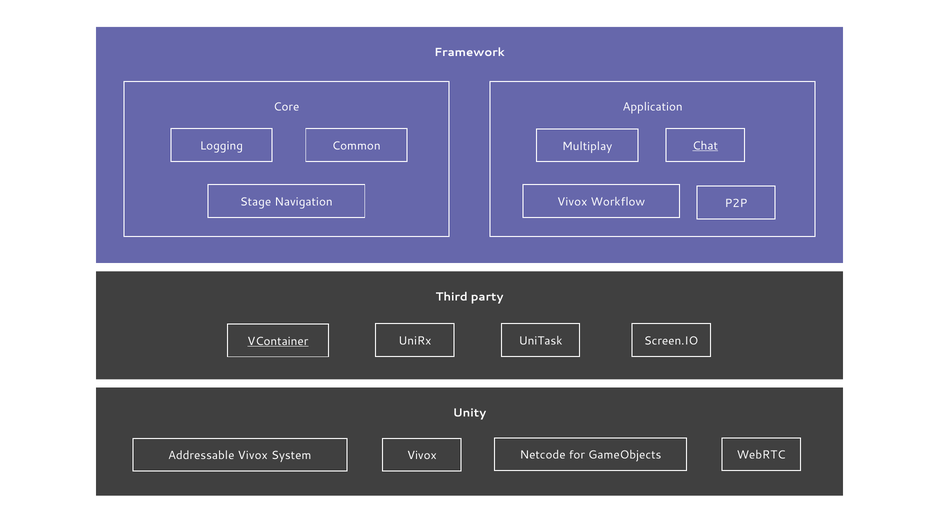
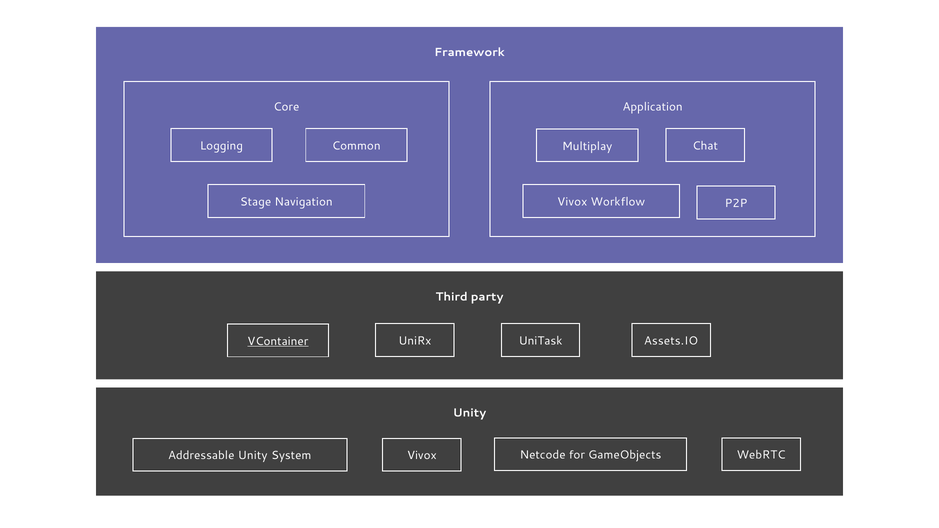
Chat underline: present -> none (705, 146)
Screen.IO: Screen.IO -> Assets.IO (671, 341)
Addressable Vivox: Vivox -> Unity (253, 456)
